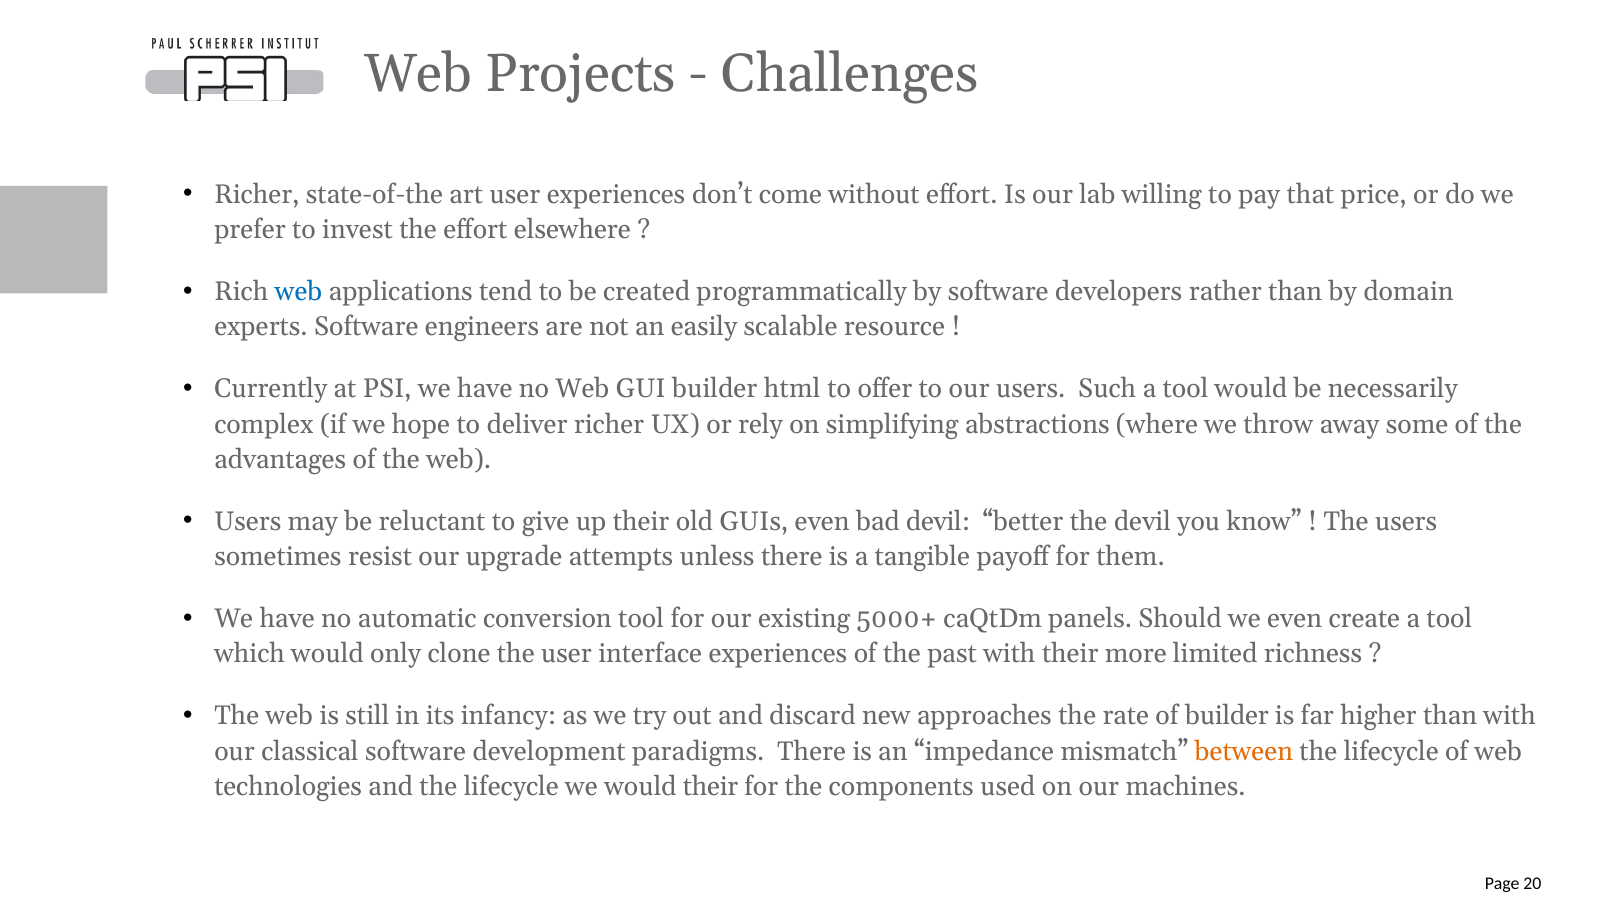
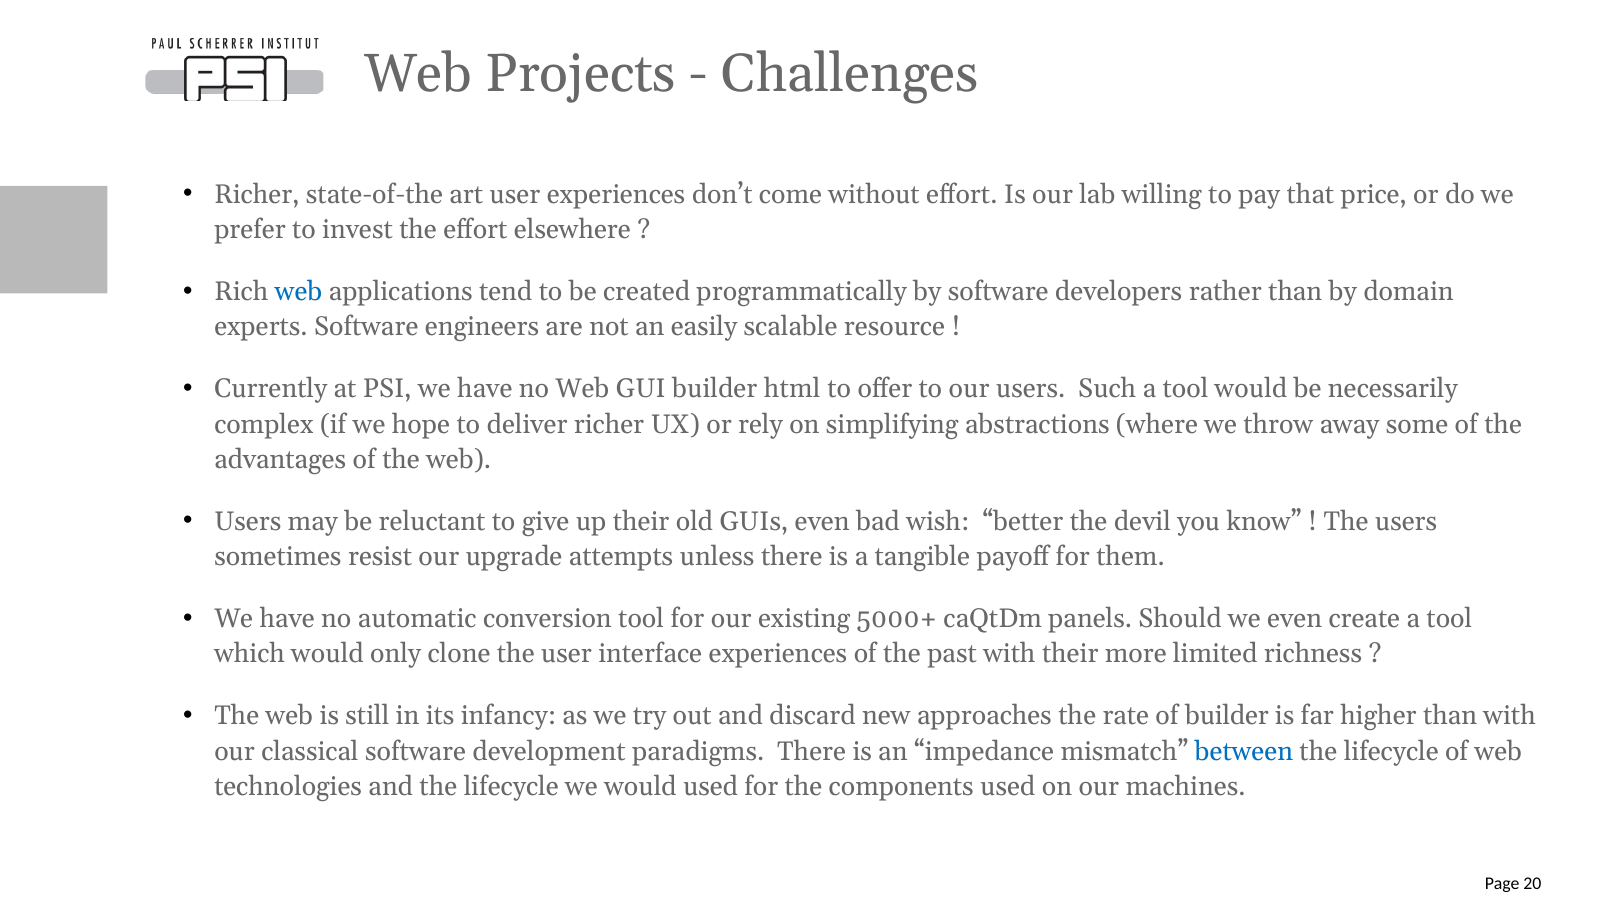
bad devil: devil -> wish (938, 521)
between colour: orange -> blue (1244, 751)
would their: their -> used (711, 786)
